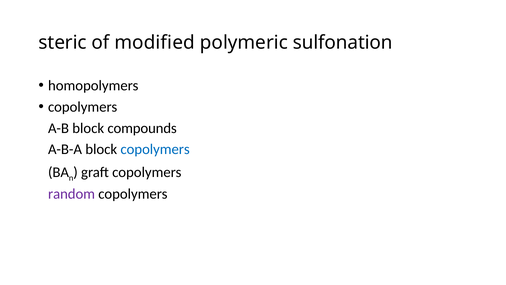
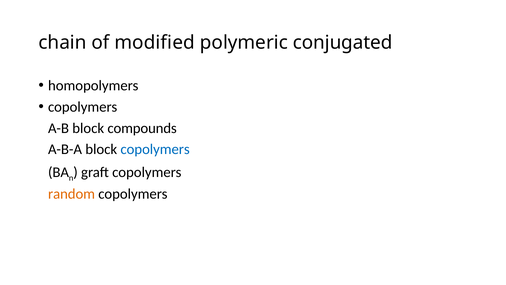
steric: steric -> chain (63, 43)
sulfonation: sulfonation -> conjugated (343, 43)
random colour: purple -> orange (72, 194)
